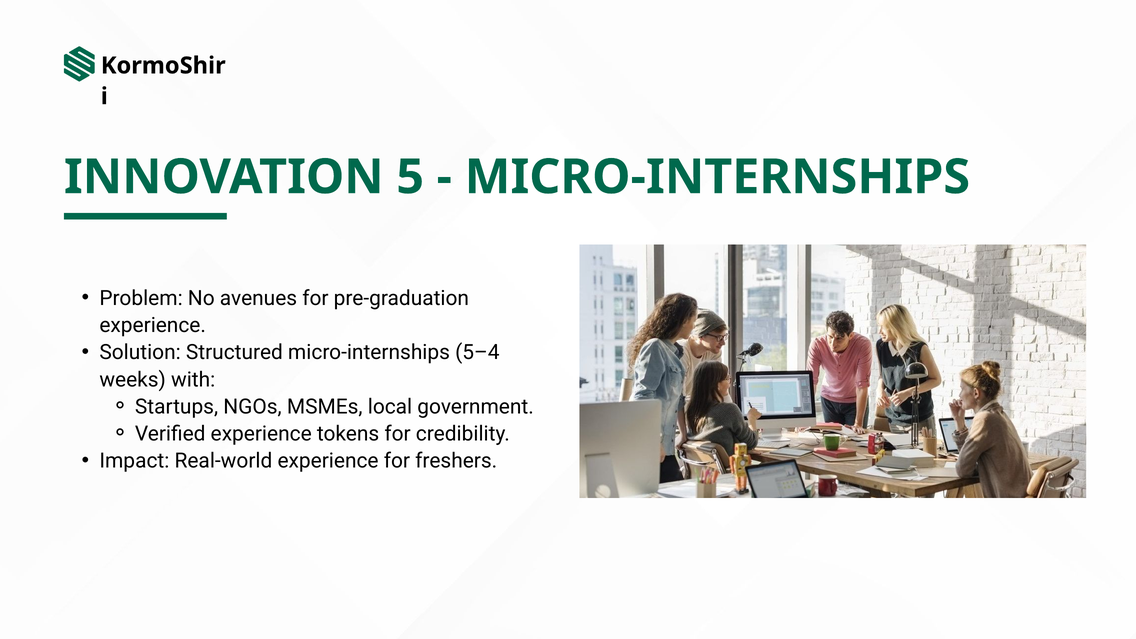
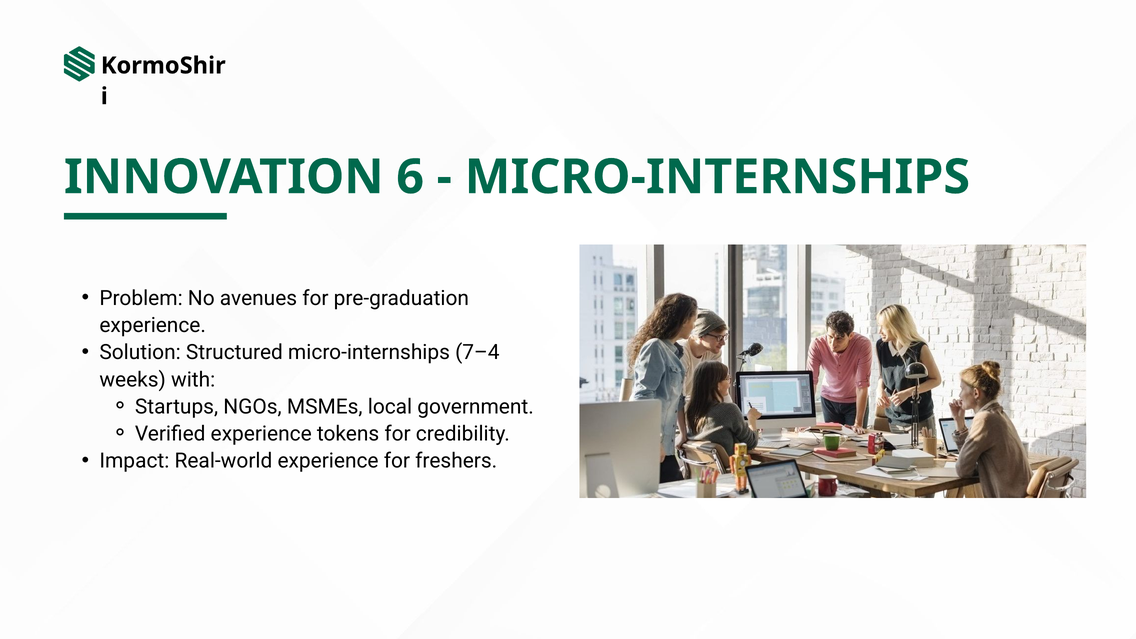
5: 5 -> 6 (410, 177)
5–4: 5–4 -> 7–4 (477, 352)
